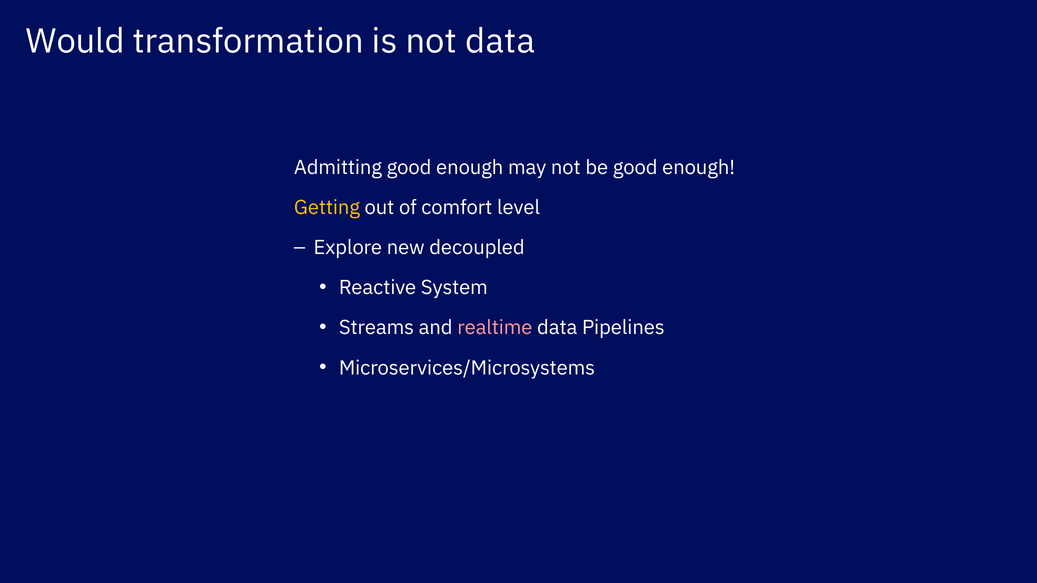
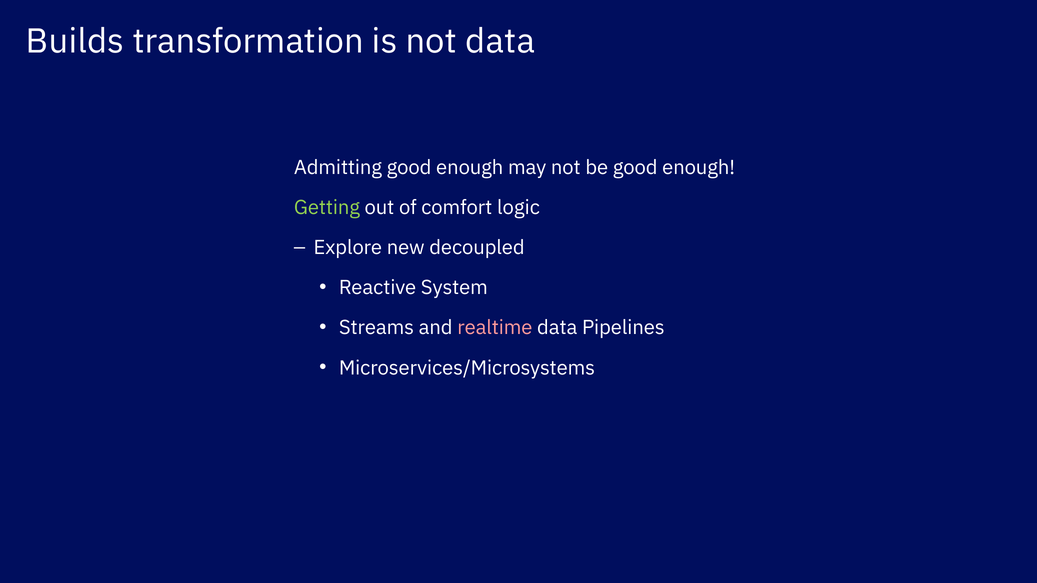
Would: Would -> Builds (75, 41)
Getting colour: yellow -> light green (327, 208)
level: level -> logic (519, 208)
